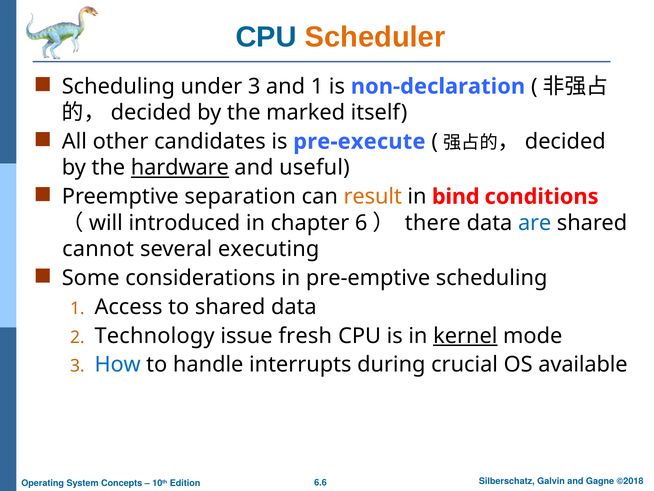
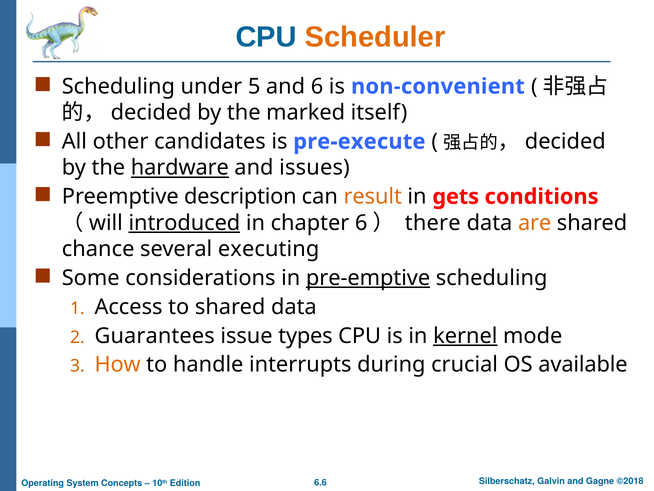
under 3: 3 -> 5 (254, 86)
and 1: 1 -> 6 (317, 86)
non-declaration: non-declaration -> non-convenient (438, 86)
useful: useful -> issues (314, 168)
separation: separation -> description (240, 196)
bind: bind -> gets (456, 196)
introduced underline: none -> present (184, 223)
are colour: blue -> orange (535, 223)
cannot: cannot -> chance (98, 249)
pre-emptive underline: none -> present (368, 278)
Technology: Technology -> Guarantees (155, 335)
fresh: fresh -> types (306, 335)
How colour: blue -> orange (118, 364)
